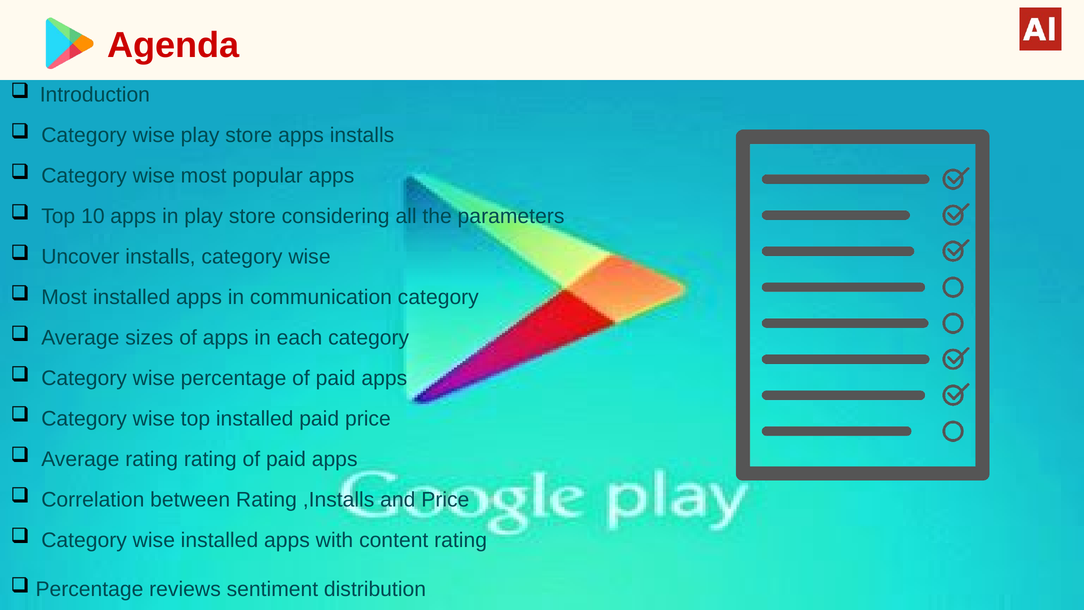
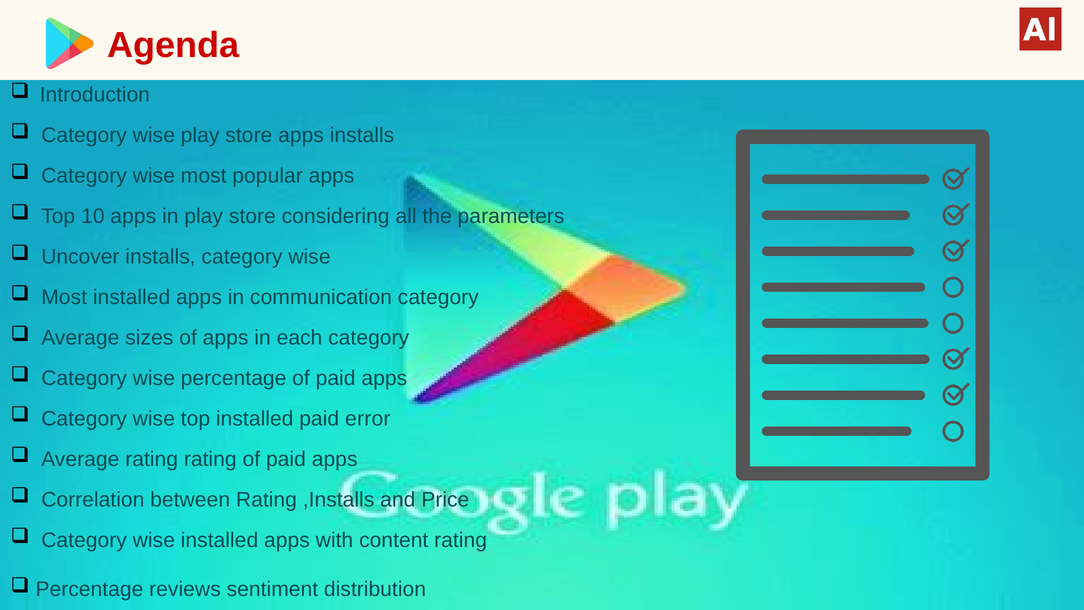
paid price: price -> error (368, 419)
